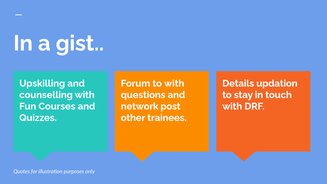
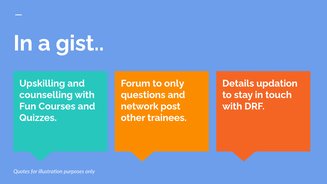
to with: with -> only (174, 83)
